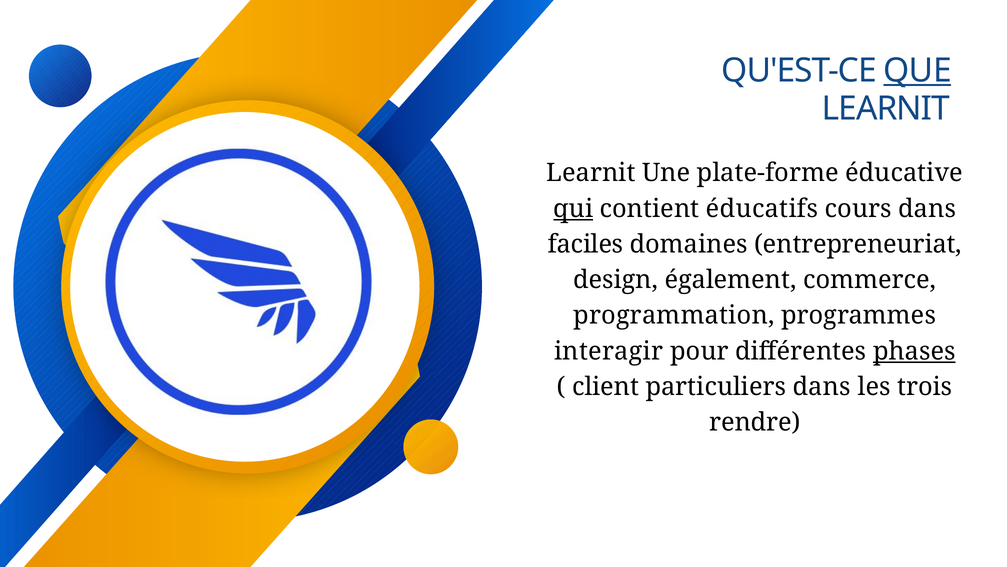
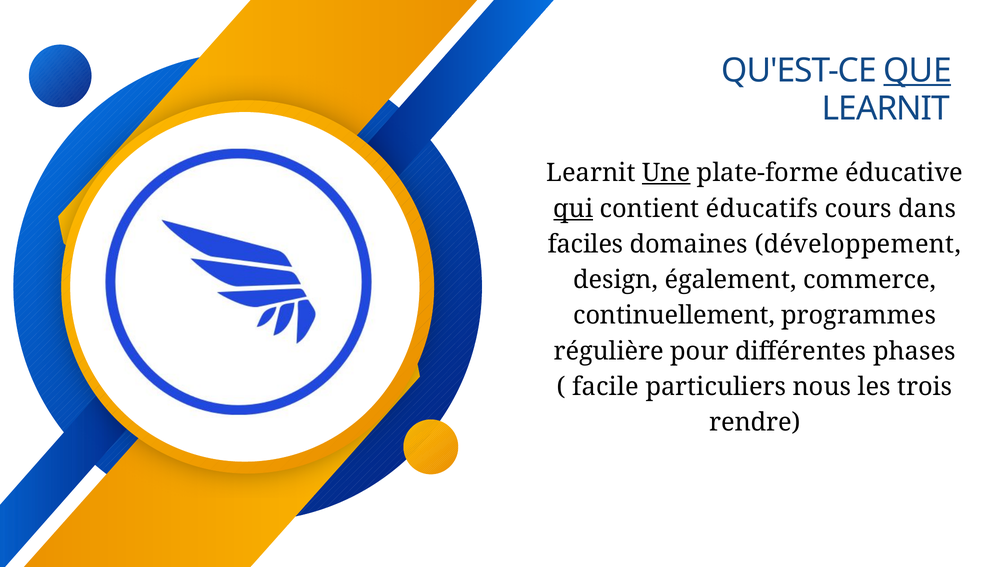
Une underline: none -> present (666, 173)
entrepreneuriat: entrepreneuriat -> développement (858, 244)
programmation: programmation -> continuellement (674, 315)
interagir: interagir -> régulière (609, 351)
phases underline: present -> none (914, 351)
client: client -> facile (606, 386)
particuliers dans: dans -> nous (822, 386)
